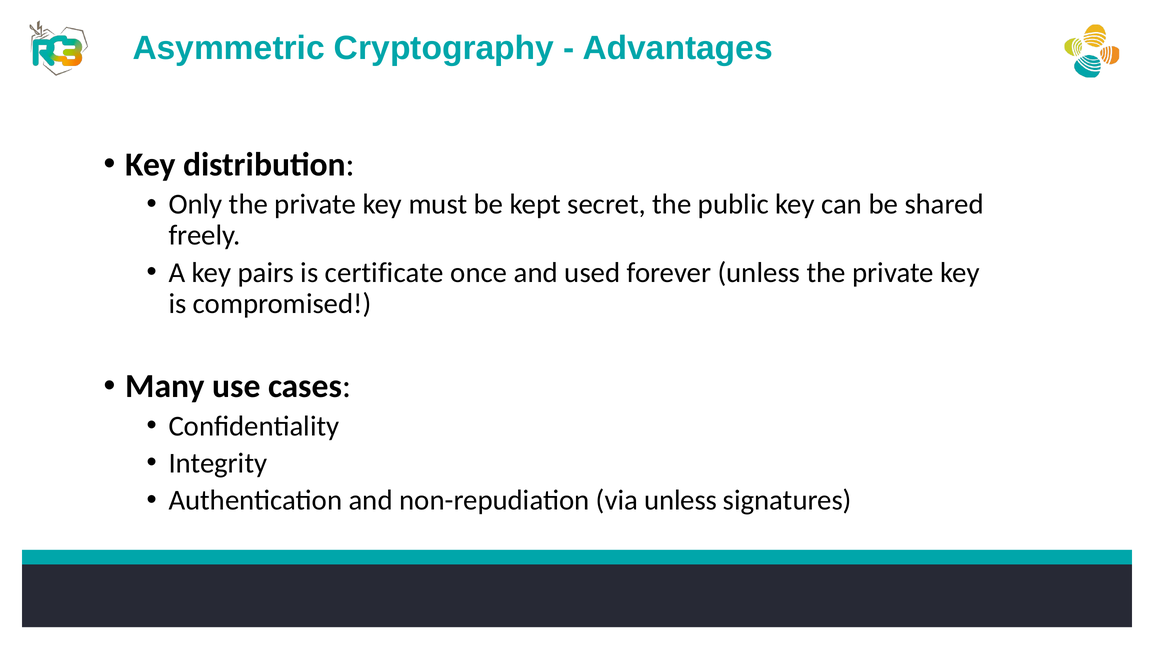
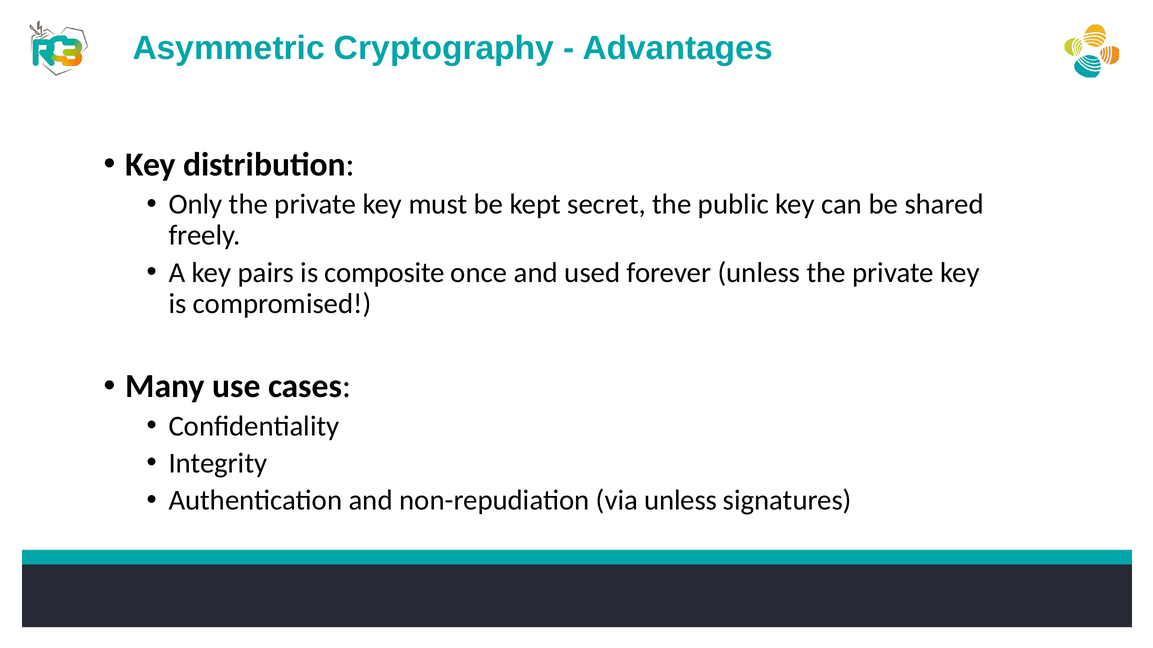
certificate: certificate -> composite (385, 273)
